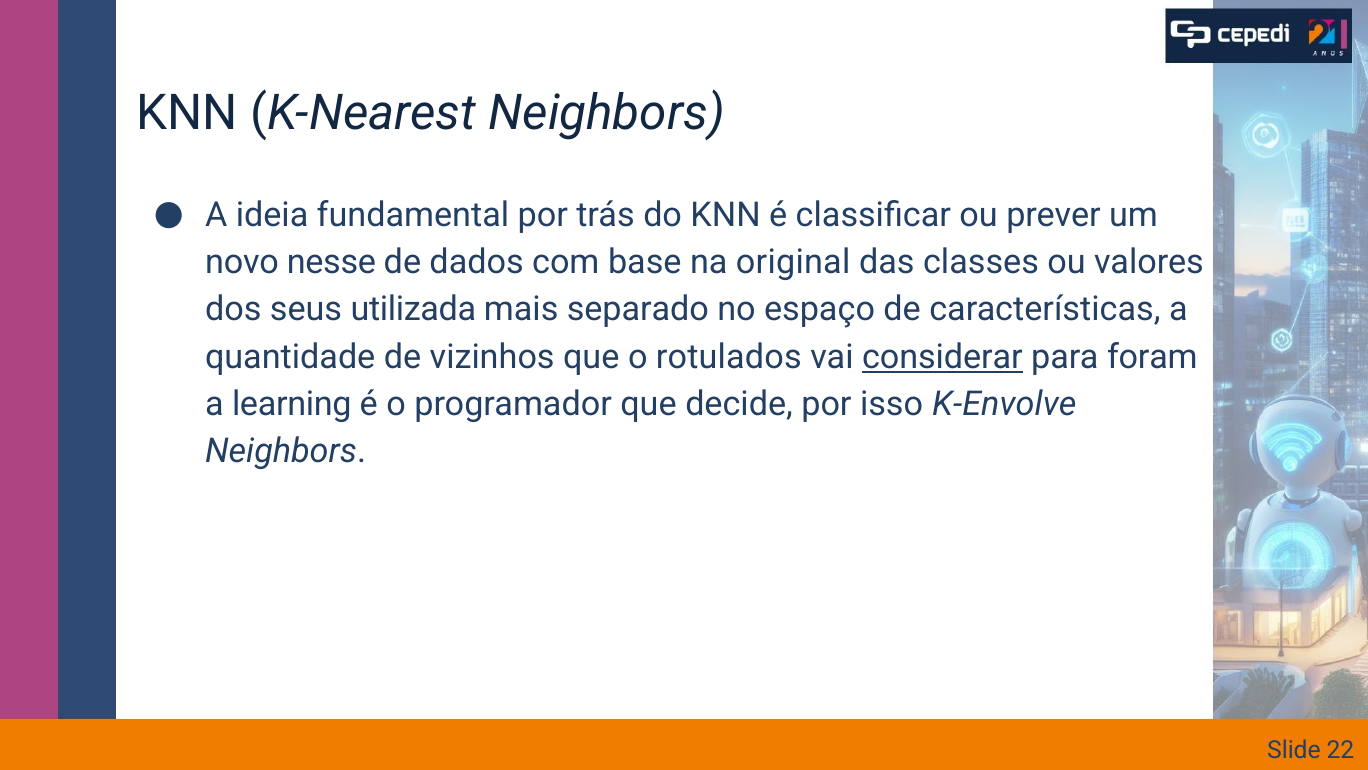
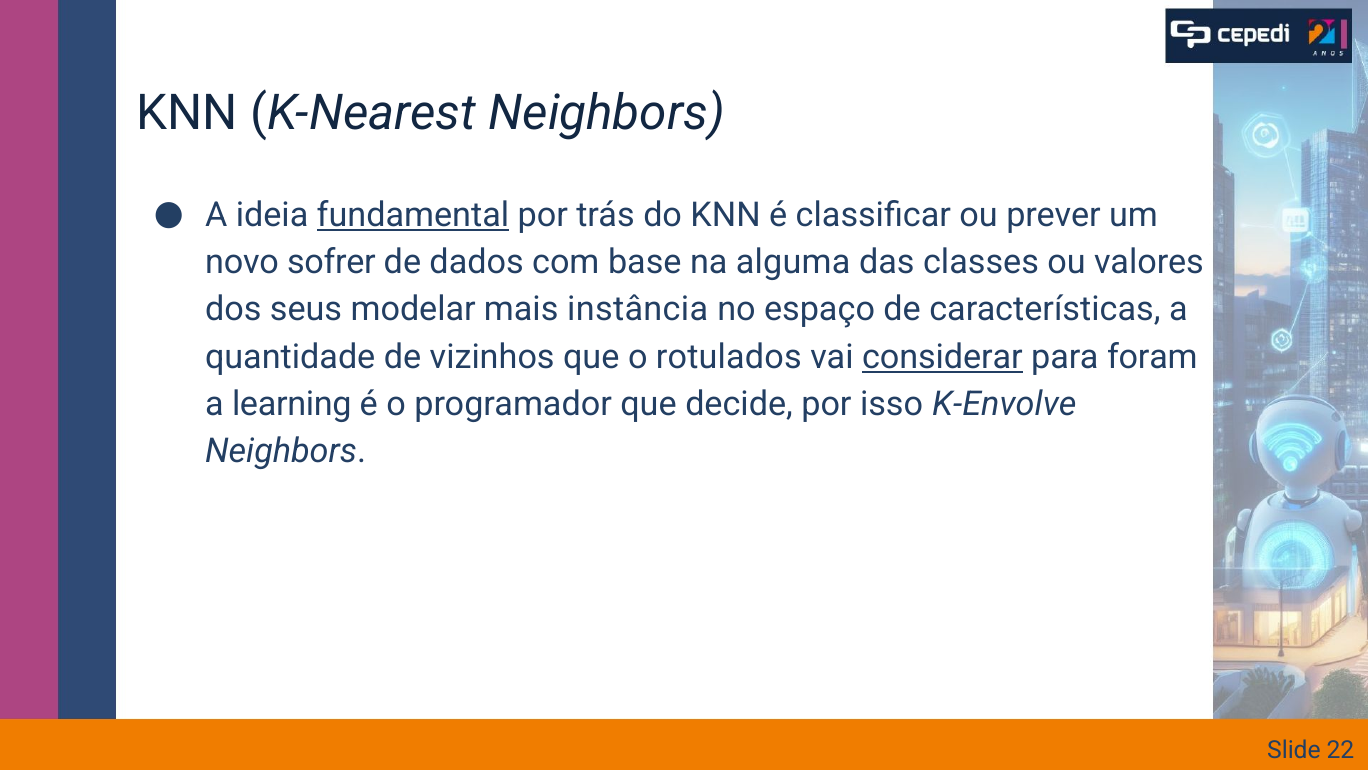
fundamental underline: none -> present (413, 215)
nesse: nesse -> sofrer (331, 262)
original: original -> alguma (793, 262)
utilizada: utilizada -> modelar (413, 309)
separado: separado -> instância (638, 309)
